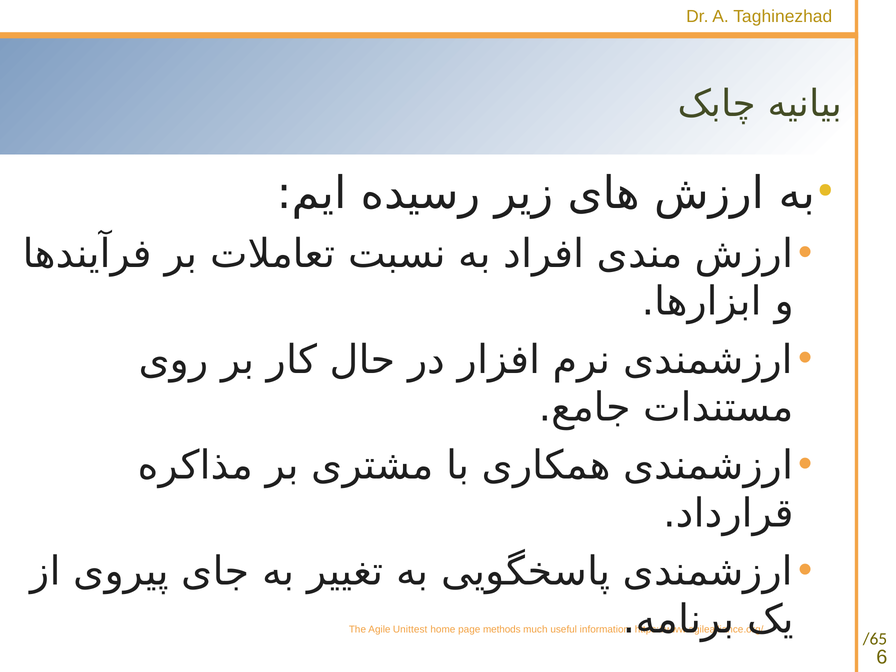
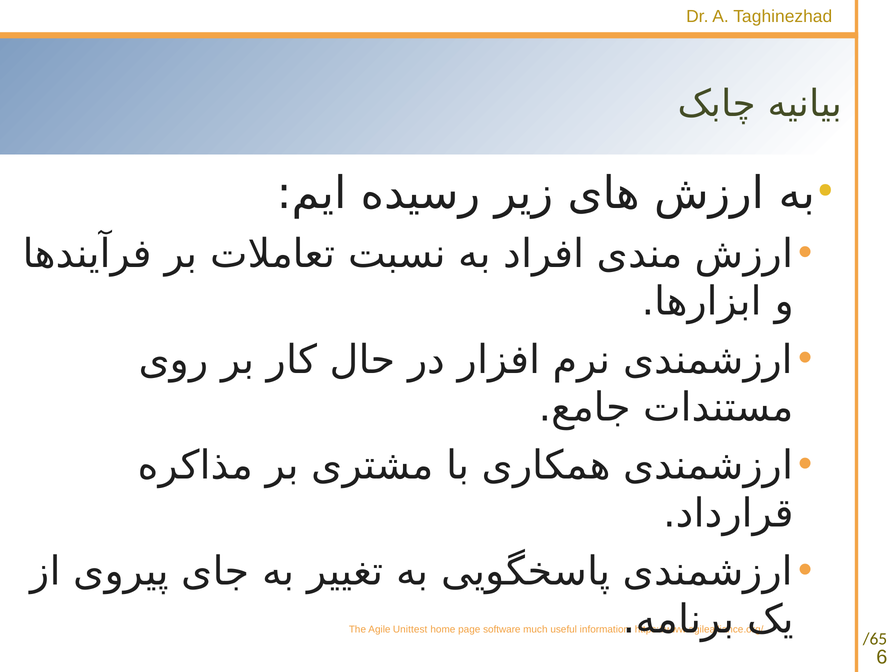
methods: methods -> software (502, 629)
